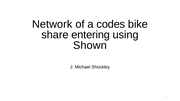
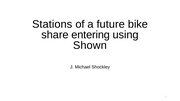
Network: Network -> Stations (52, 24)
codes: codes -> future (111, 24)
